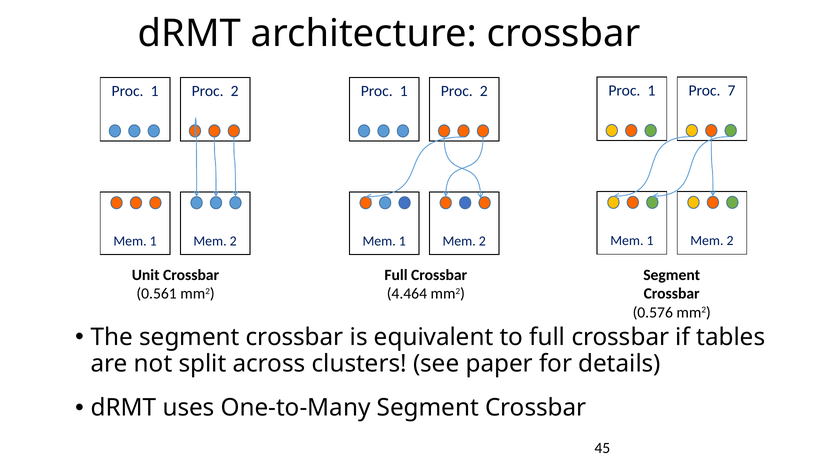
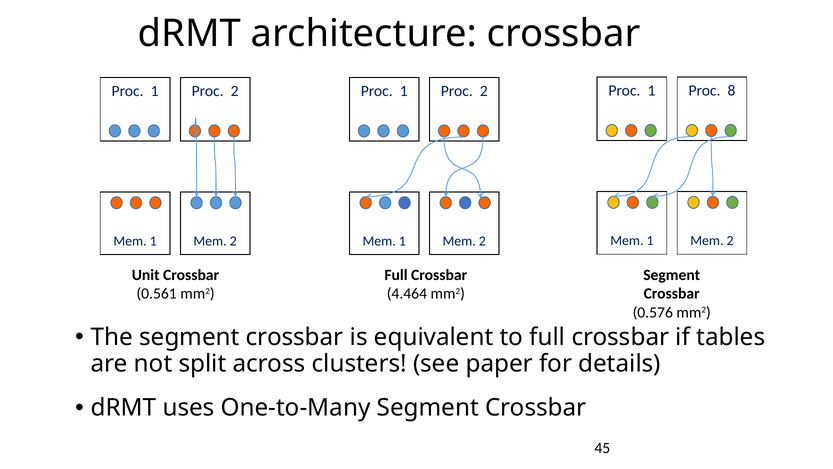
7: 7 -> 8 (732, 90)
